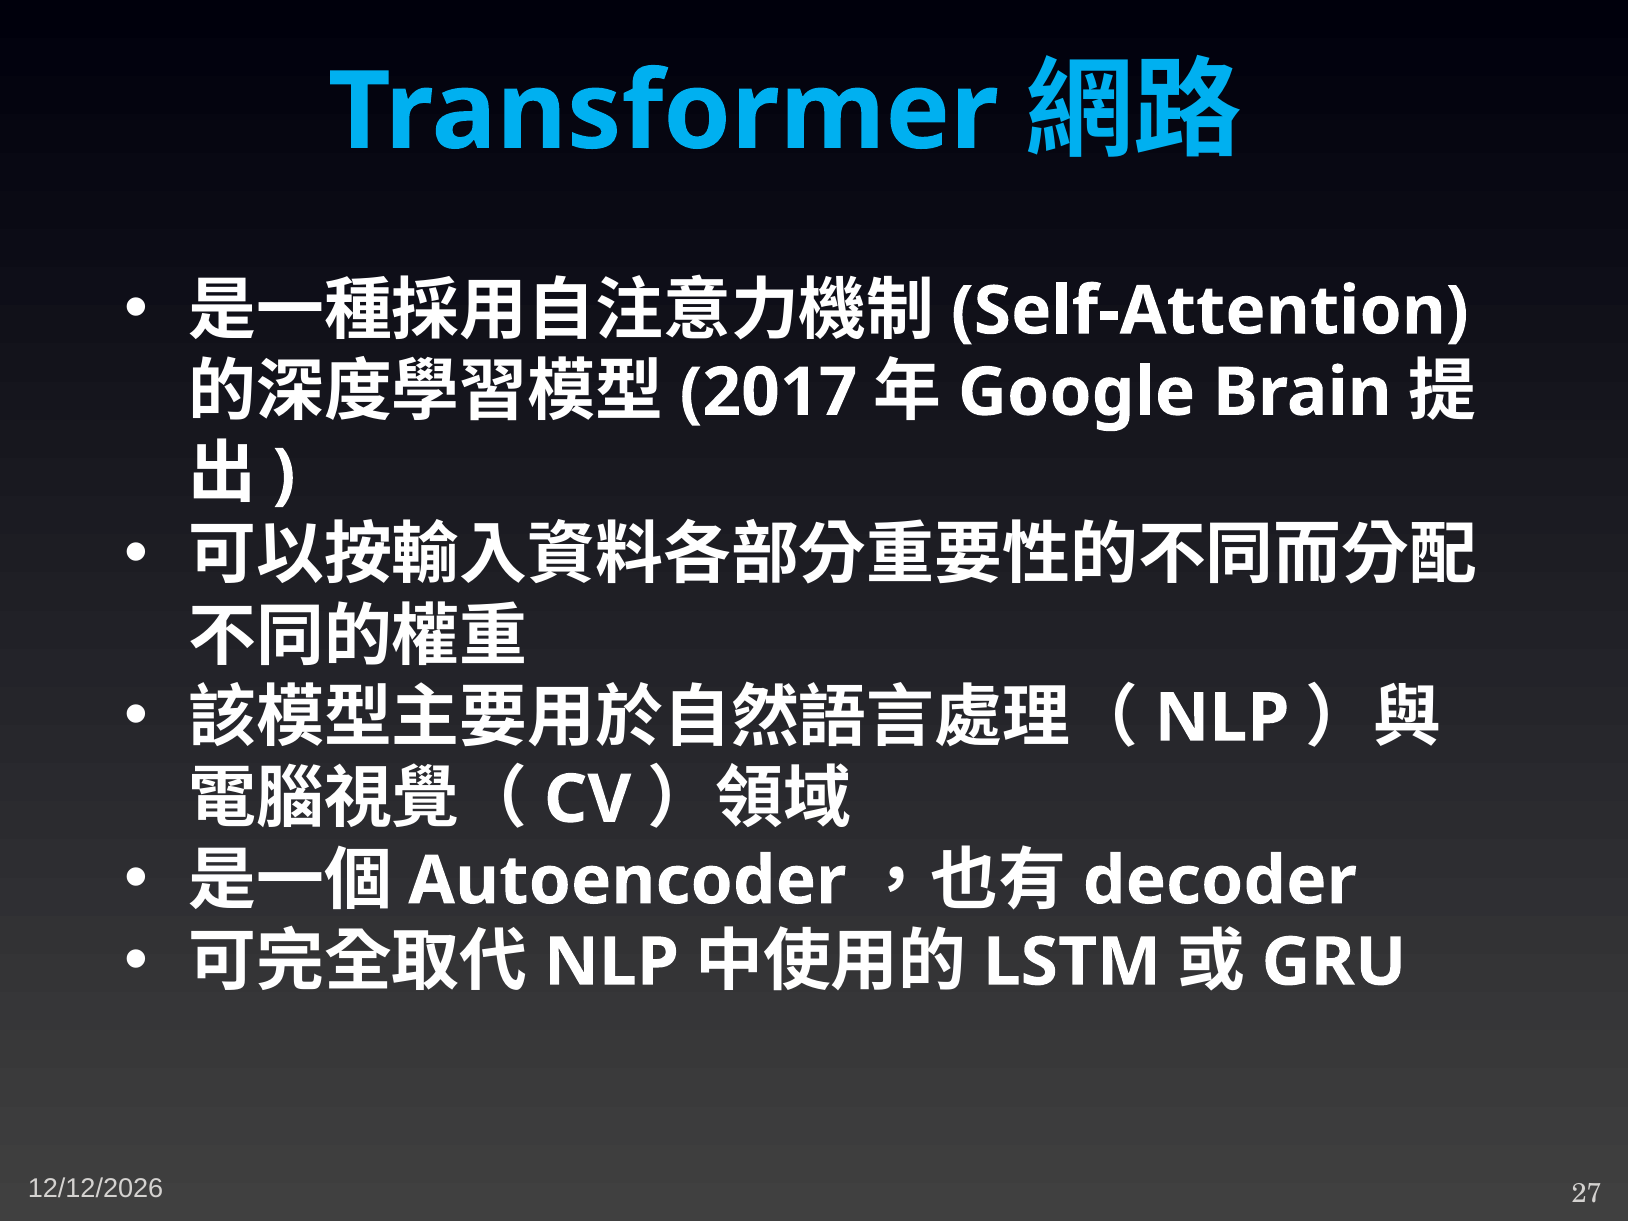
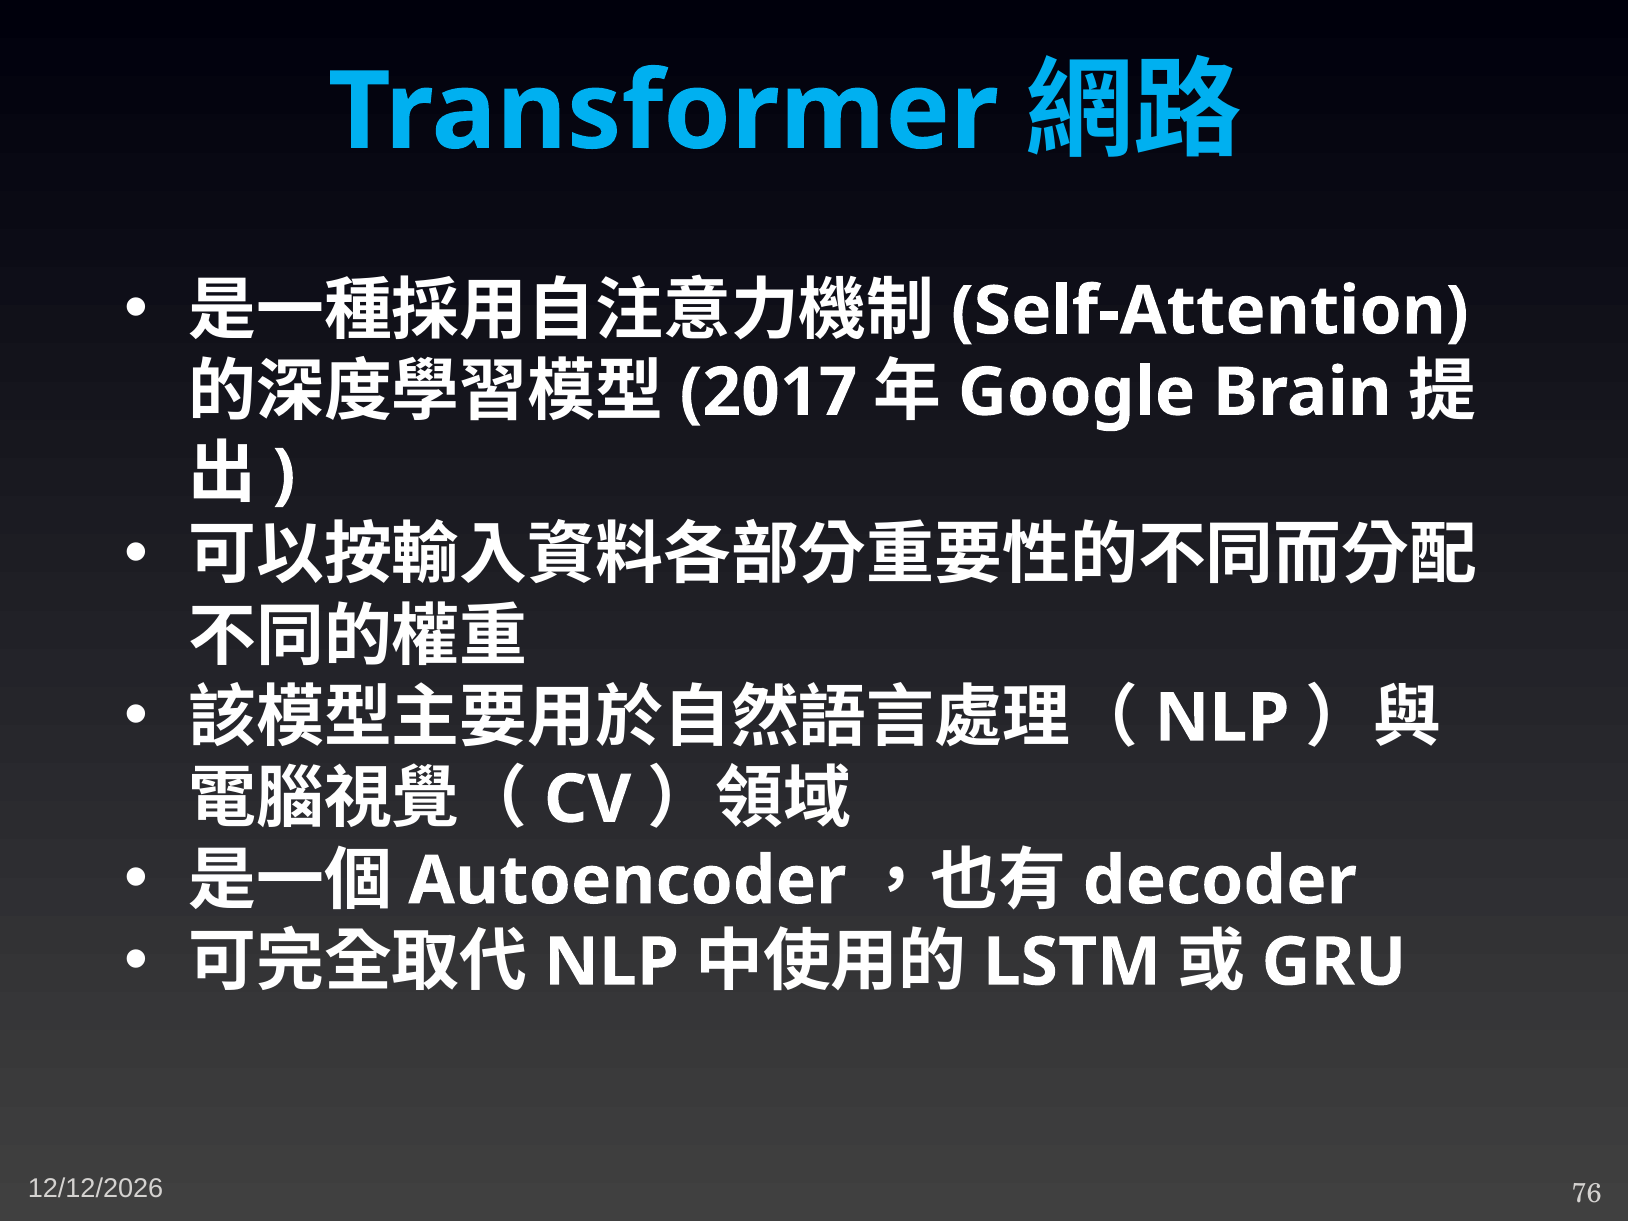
27: 27 -> 76 (1587, 1194)
